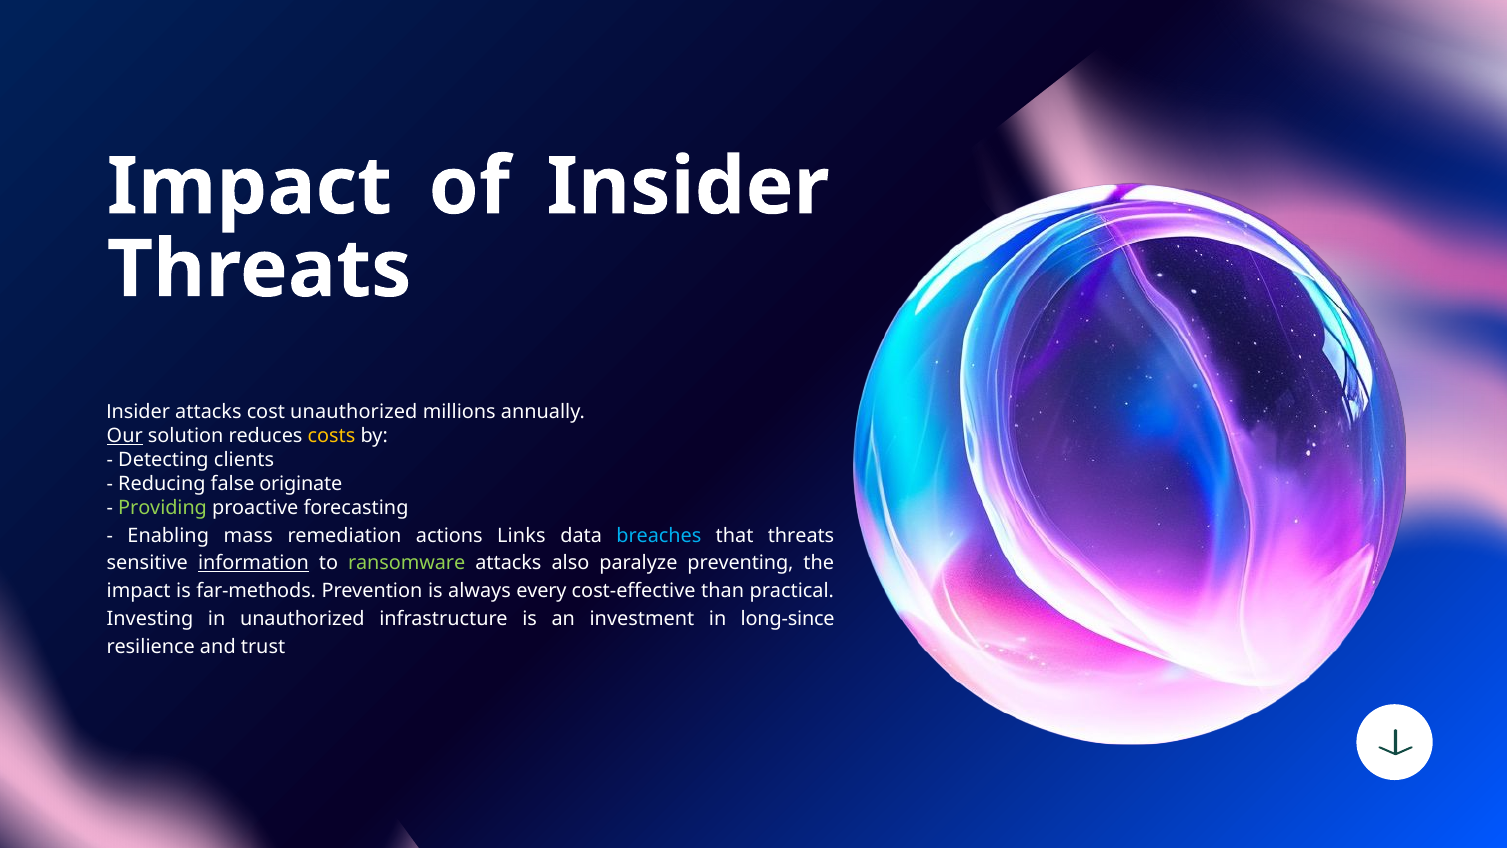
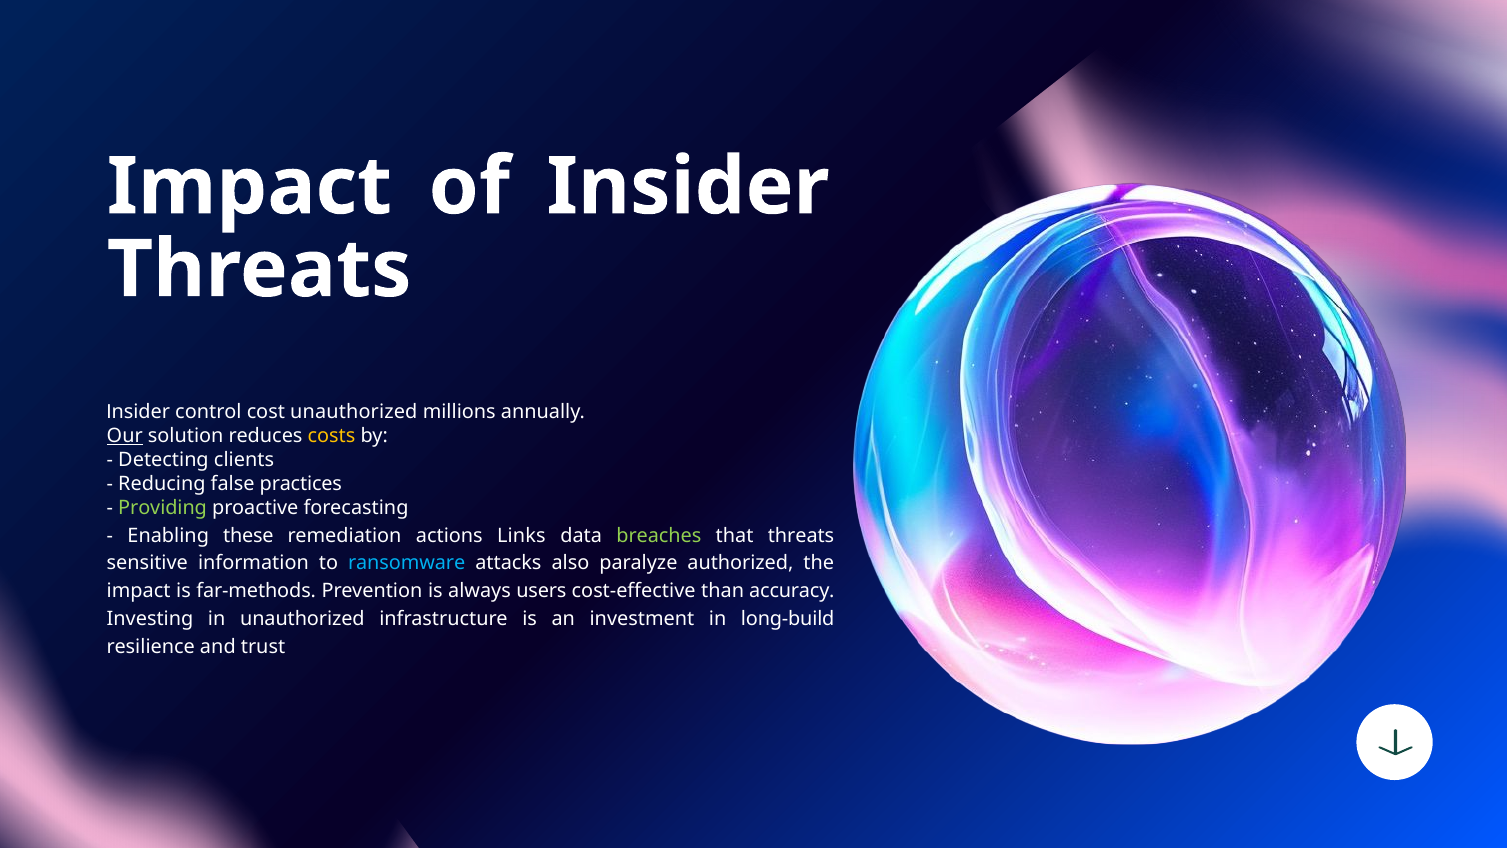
attacks: attacks -> control (208, 412)
originate: originate -> practices (301, 484)
mass: mass -> these (248, 535)
breaches colour: light blue -> light green (659, 535)
information underline: present -> none (253, 563)
ransomware colour: light green -> light blue (407, 563)
preventing: preventing -> authorized (740, 563)
every: every -> users (541, 591)
practical: practical -> accuracy (792, 591)
long-since: long-since -> long-build (788, 619)
